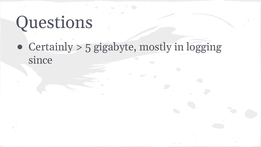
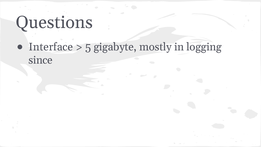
Certainly: Certainly -> Interface (51, 47)
